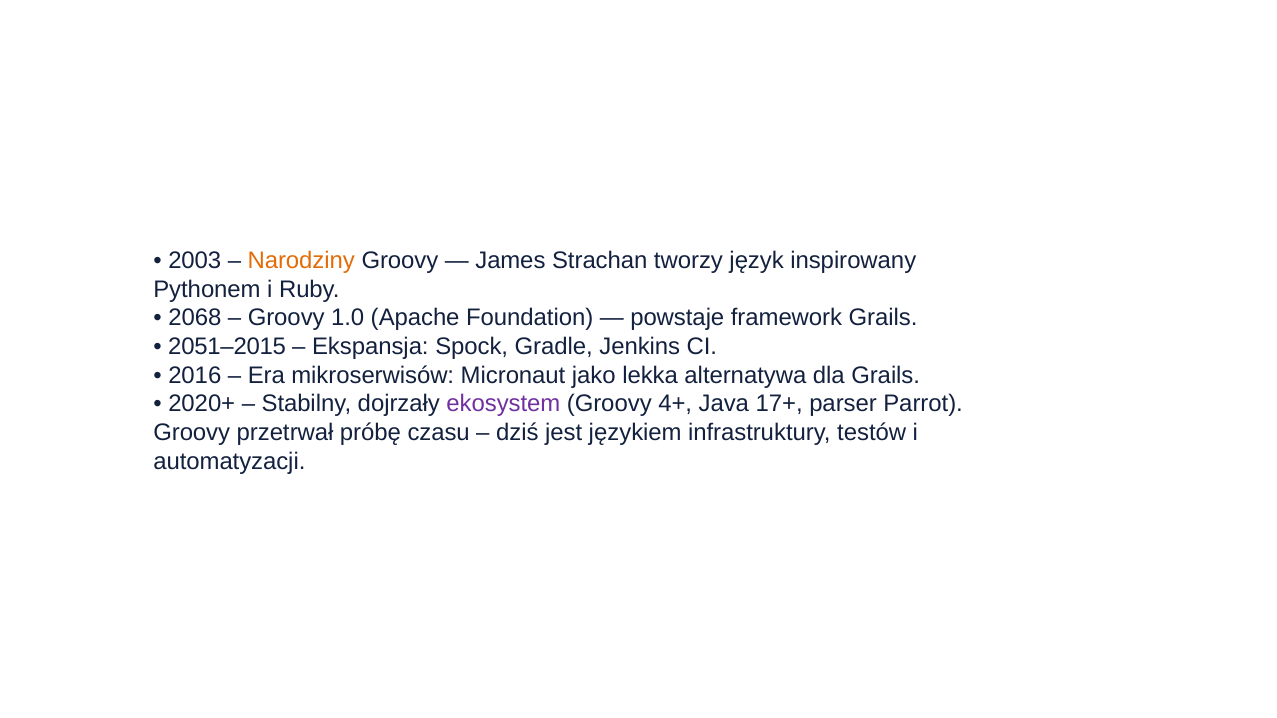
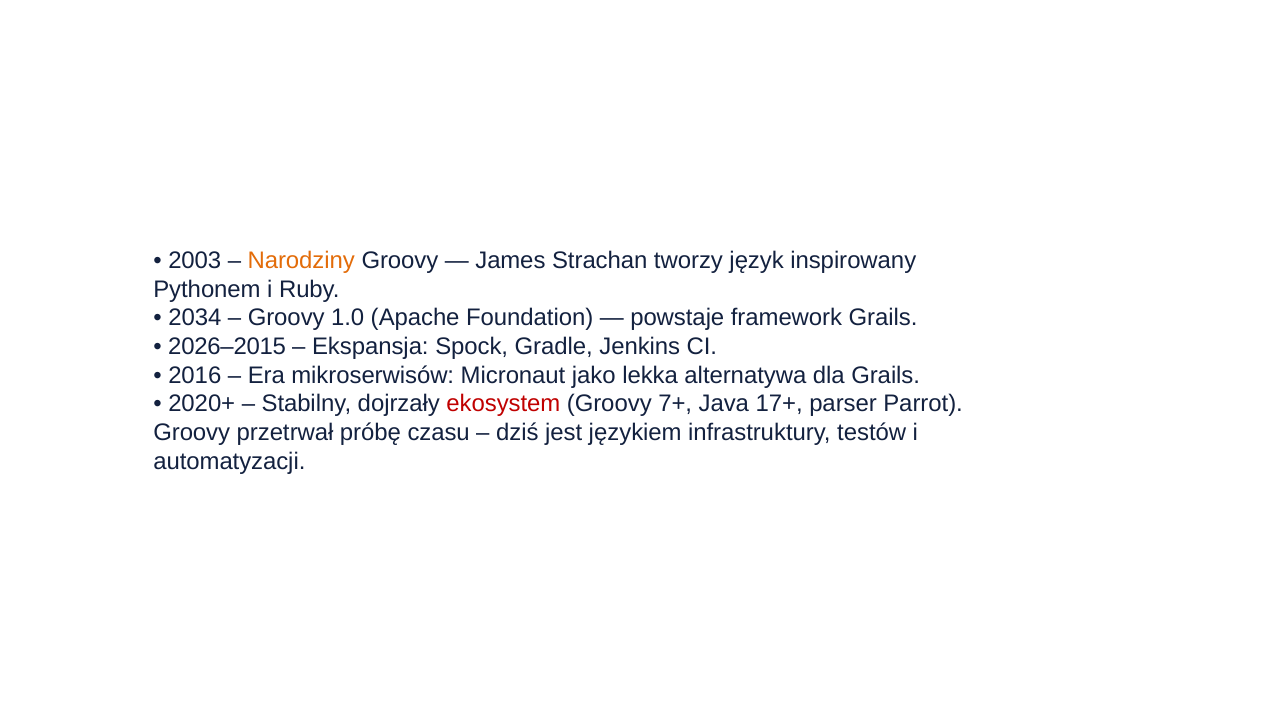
2068: 2068 -> 2034 (195, 318)
2051–2015: 2051–2015 -> 2026–2015 (227, 347)
ekosystem colour: purple -> red (503, 404)
4+: 4+ -> 7+ (675, 404)
